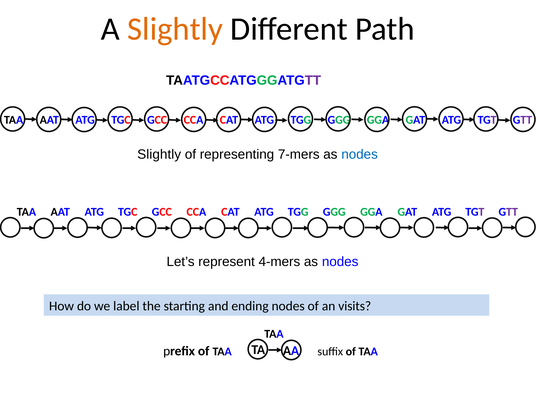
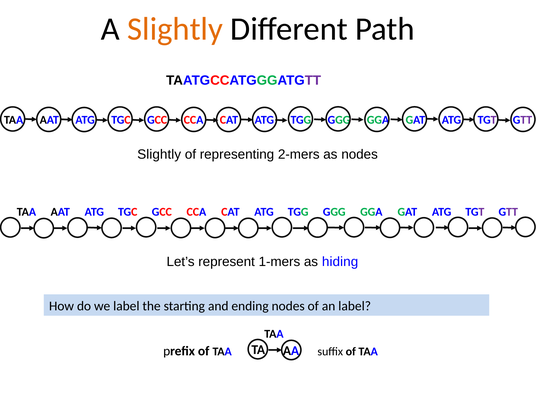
7-mers: 7-mers -> 2-mers (299, 155)
nodes colour: blue -> black (360, 155)
4-mers: 4-mers -> 1-mers (279, 262)
nodes: nodes -> hiding (340, 262)
an visits: visits -> label (355, 306)
